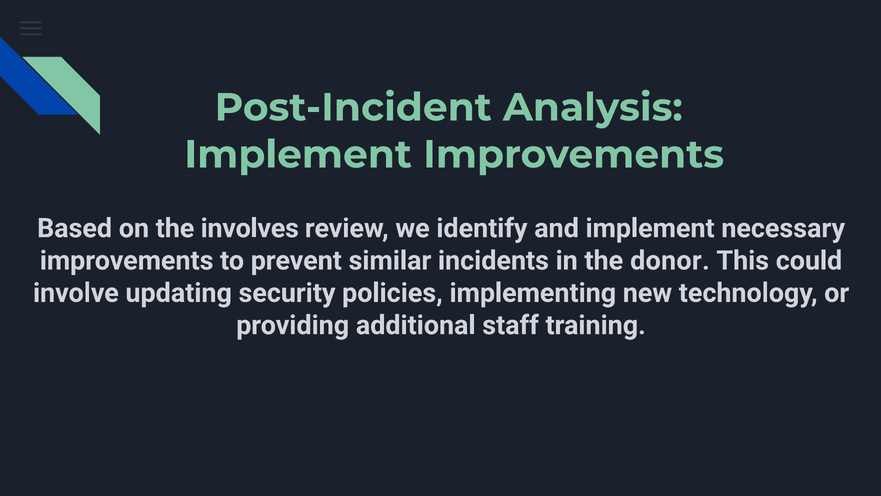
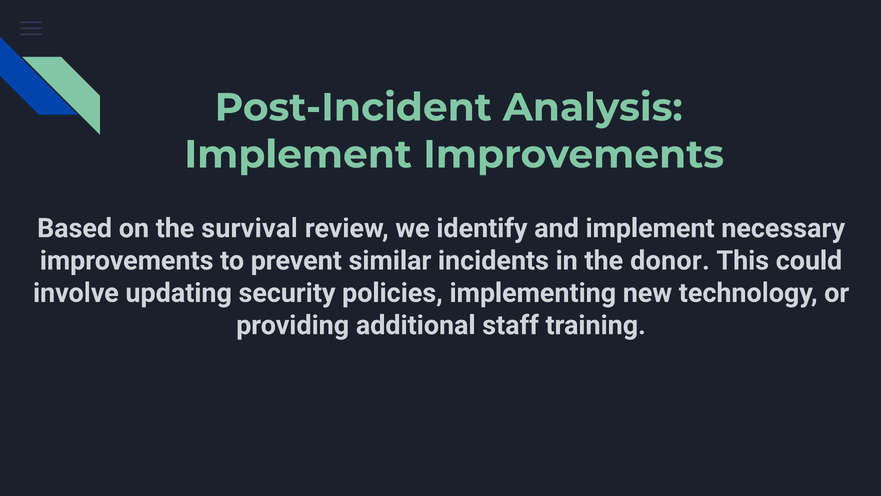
involves: involves -> survival (249, 228)
